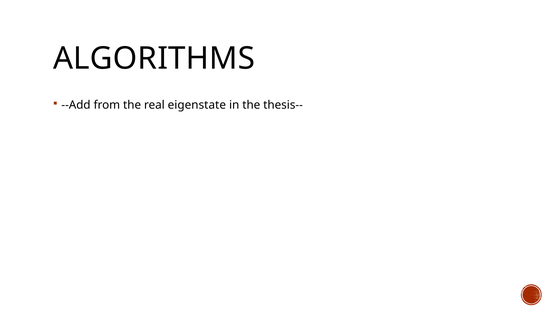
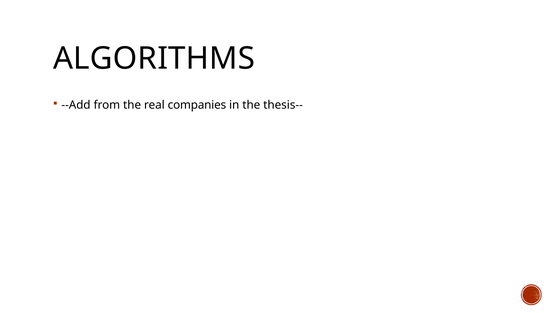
eigenstate: eigenstate -> companies (197, 105)
